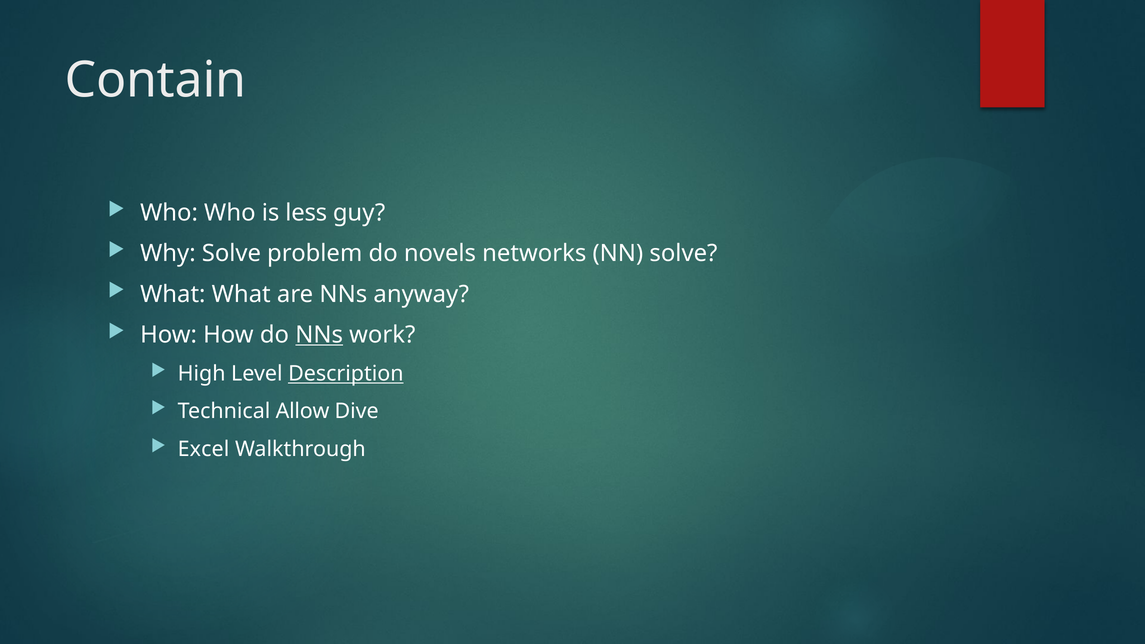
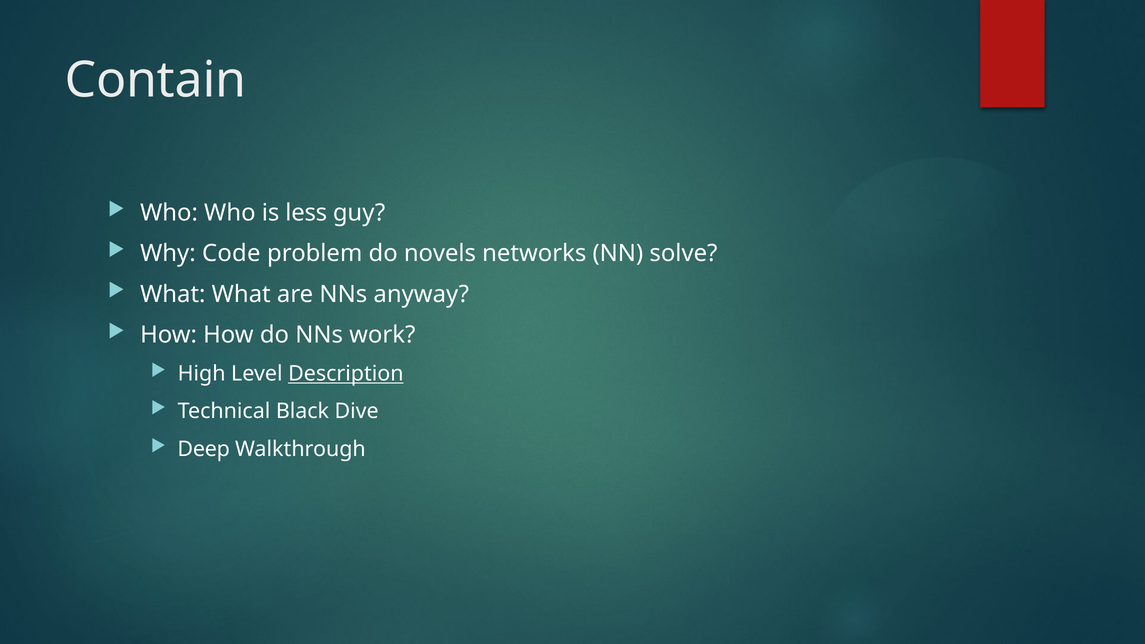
Why Solve: Solve -> Code (231, 254)
NNs underline: present -> none (319, 335)
Allow: Allow -> Black (302, 411)
Excel: Excel -> Deep (204, 449)
